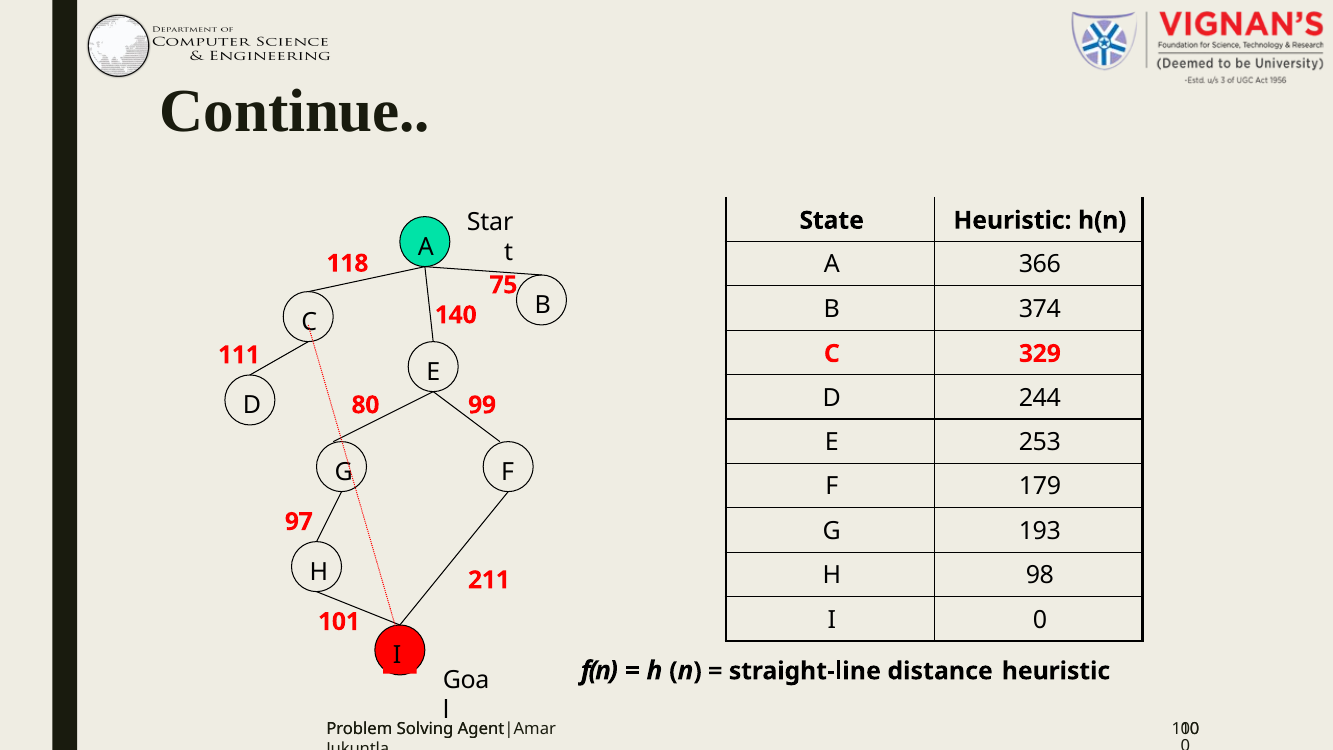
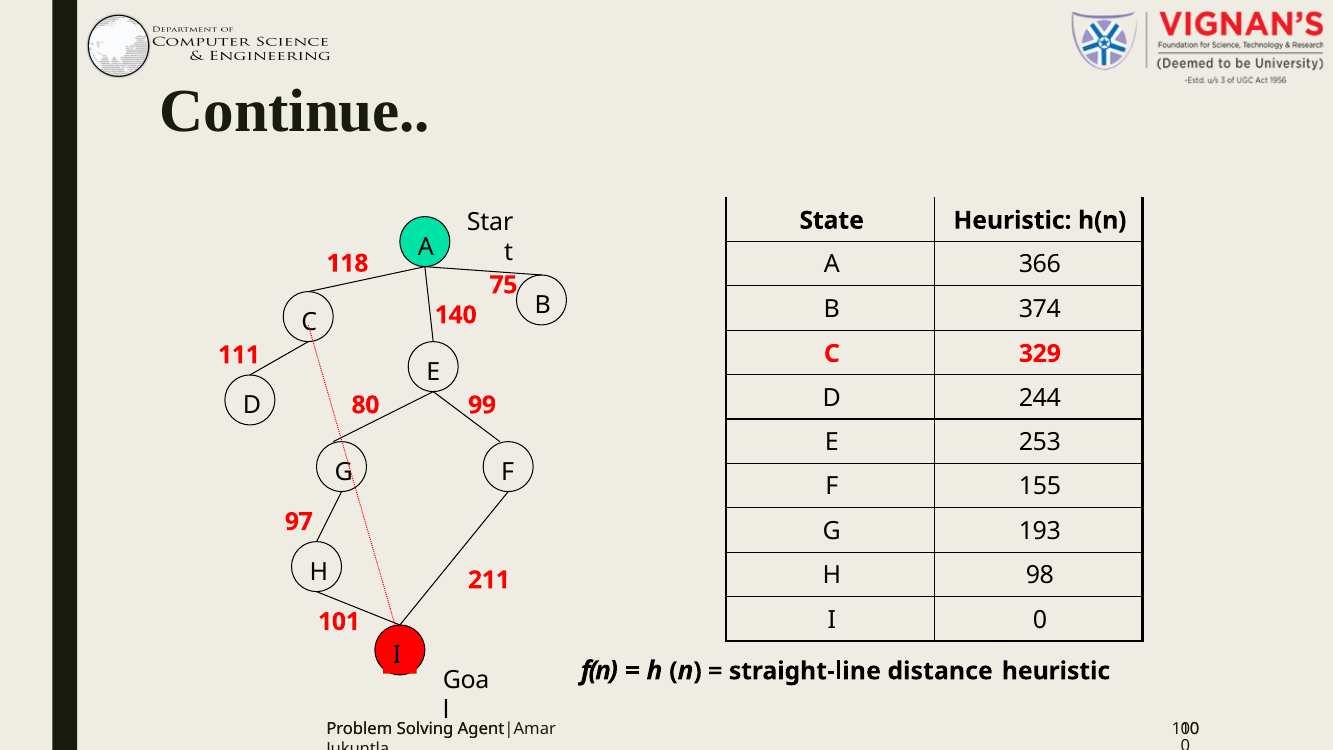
179: 179 -> 155 (1040, 486)
